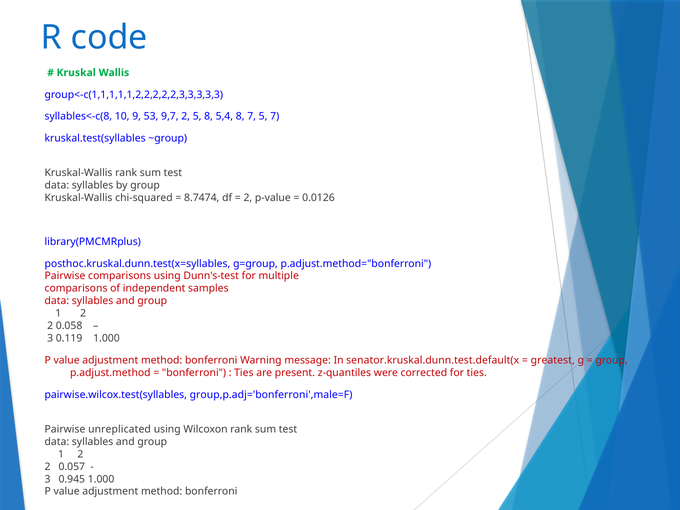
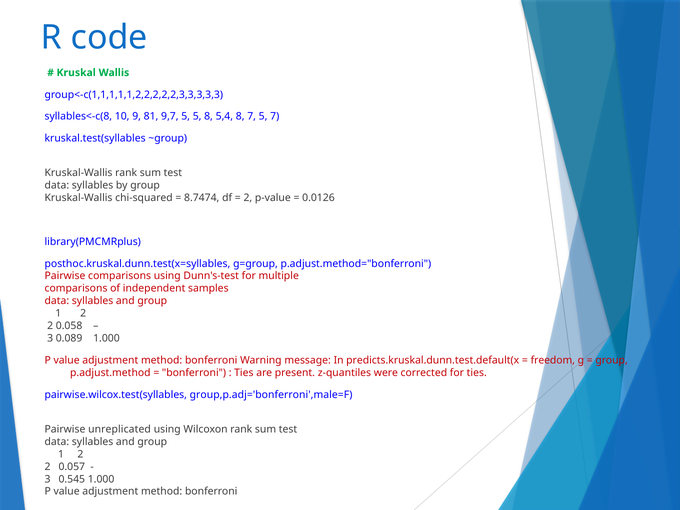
53: 53 -> 81 (151, 117)
9,7 2: 2 -> 5 (186, 117)
0.119: 0.119 -> 0.089 (69, 338)
senator.kruskal.dunn.test.default(x: senator.kruskal.dunn.test.default(x -> predicts.kruskal.dunn.test.default(x (433, 360)
greatest: greatest -> freedom (553, 360)
0.945: 0.945 -> 0.545 (72, 479)
